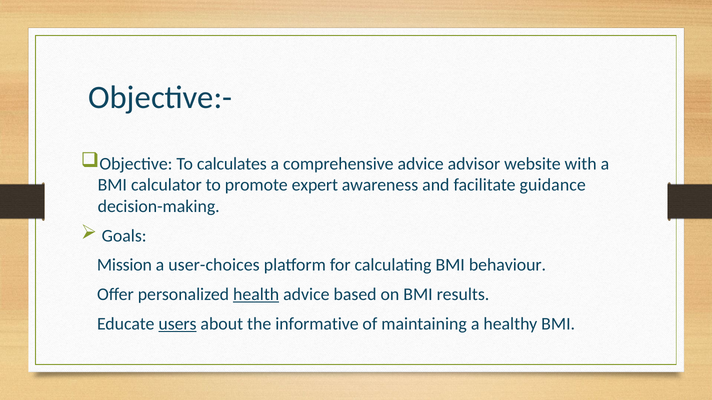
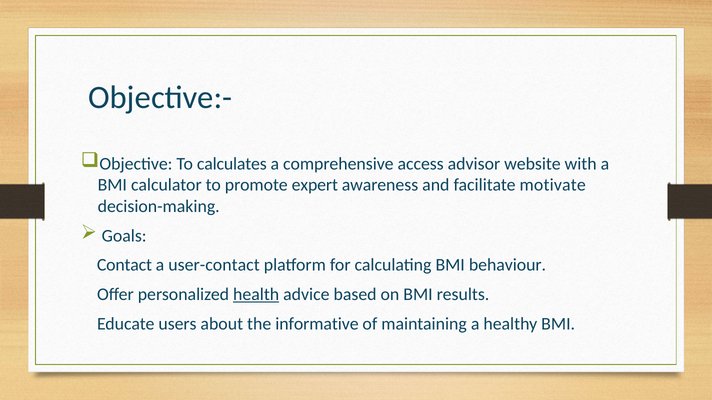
comprehensive advice: advice -> access (421, 164)
guidance: guidance -> motivate (553, 185)
Mission: Mission -> Contact (124, 265)
user-choices: user-choices -> user-contact (214, 265)
users underline: present -> none (178, 324)
